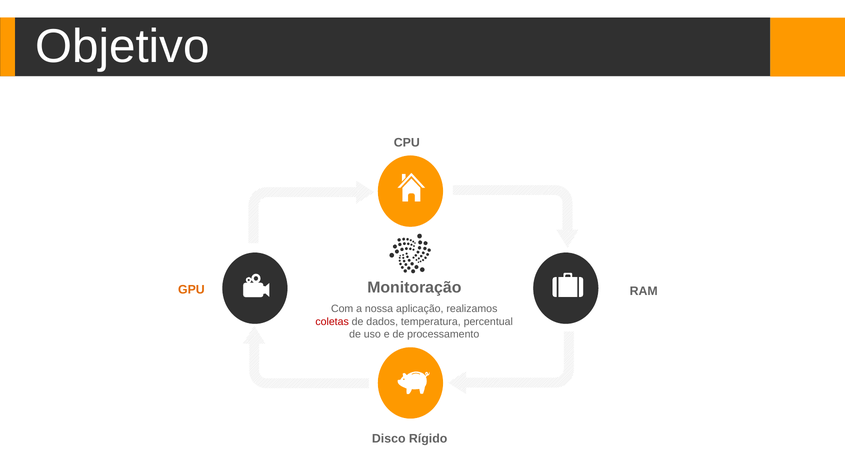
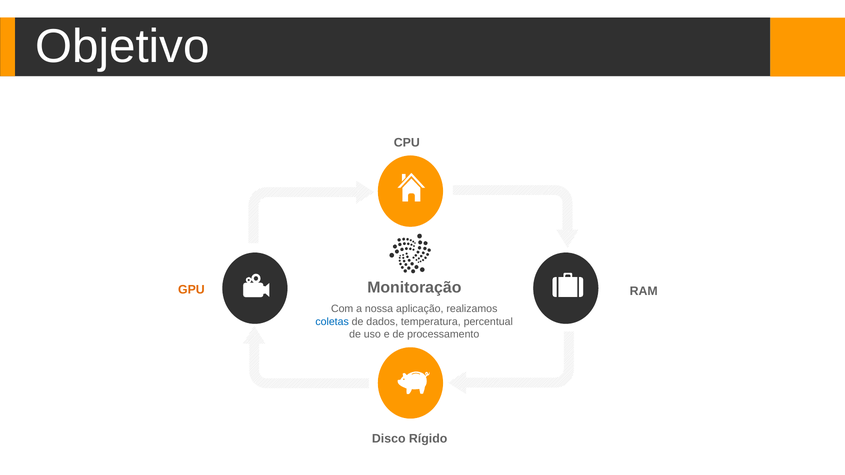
coletas colour: red -> blue (332, 322)
